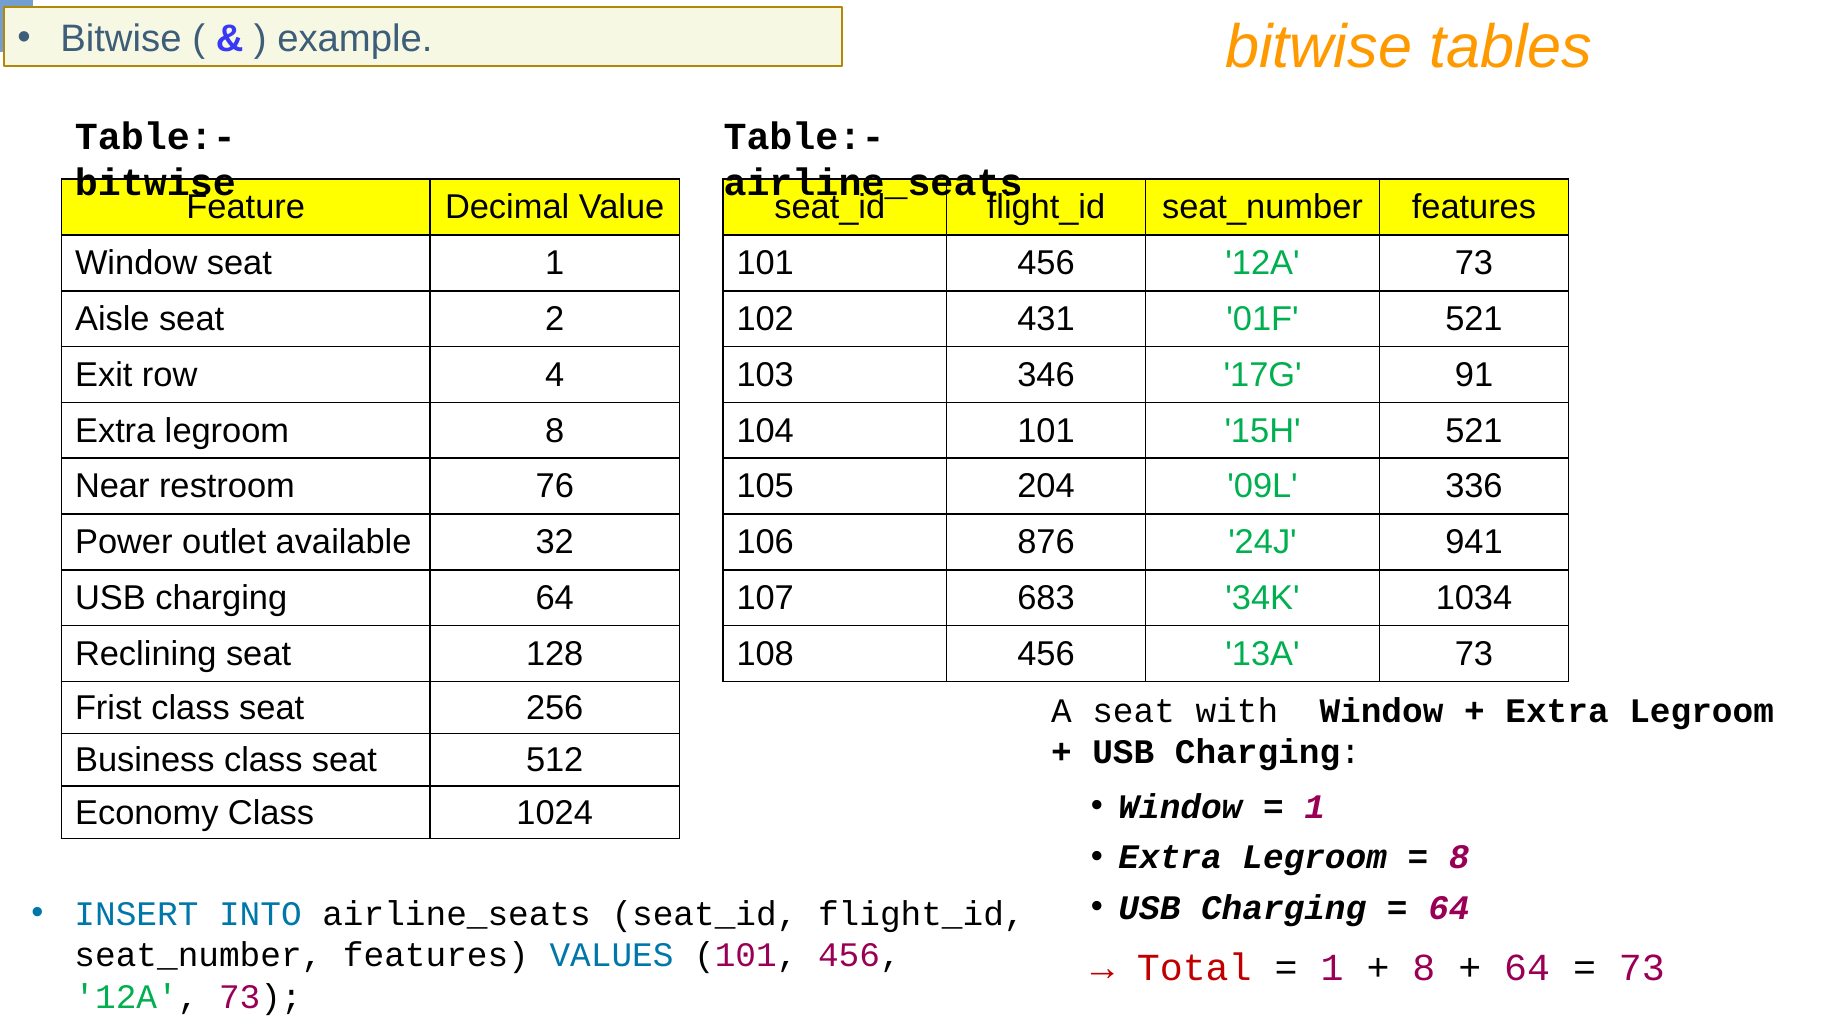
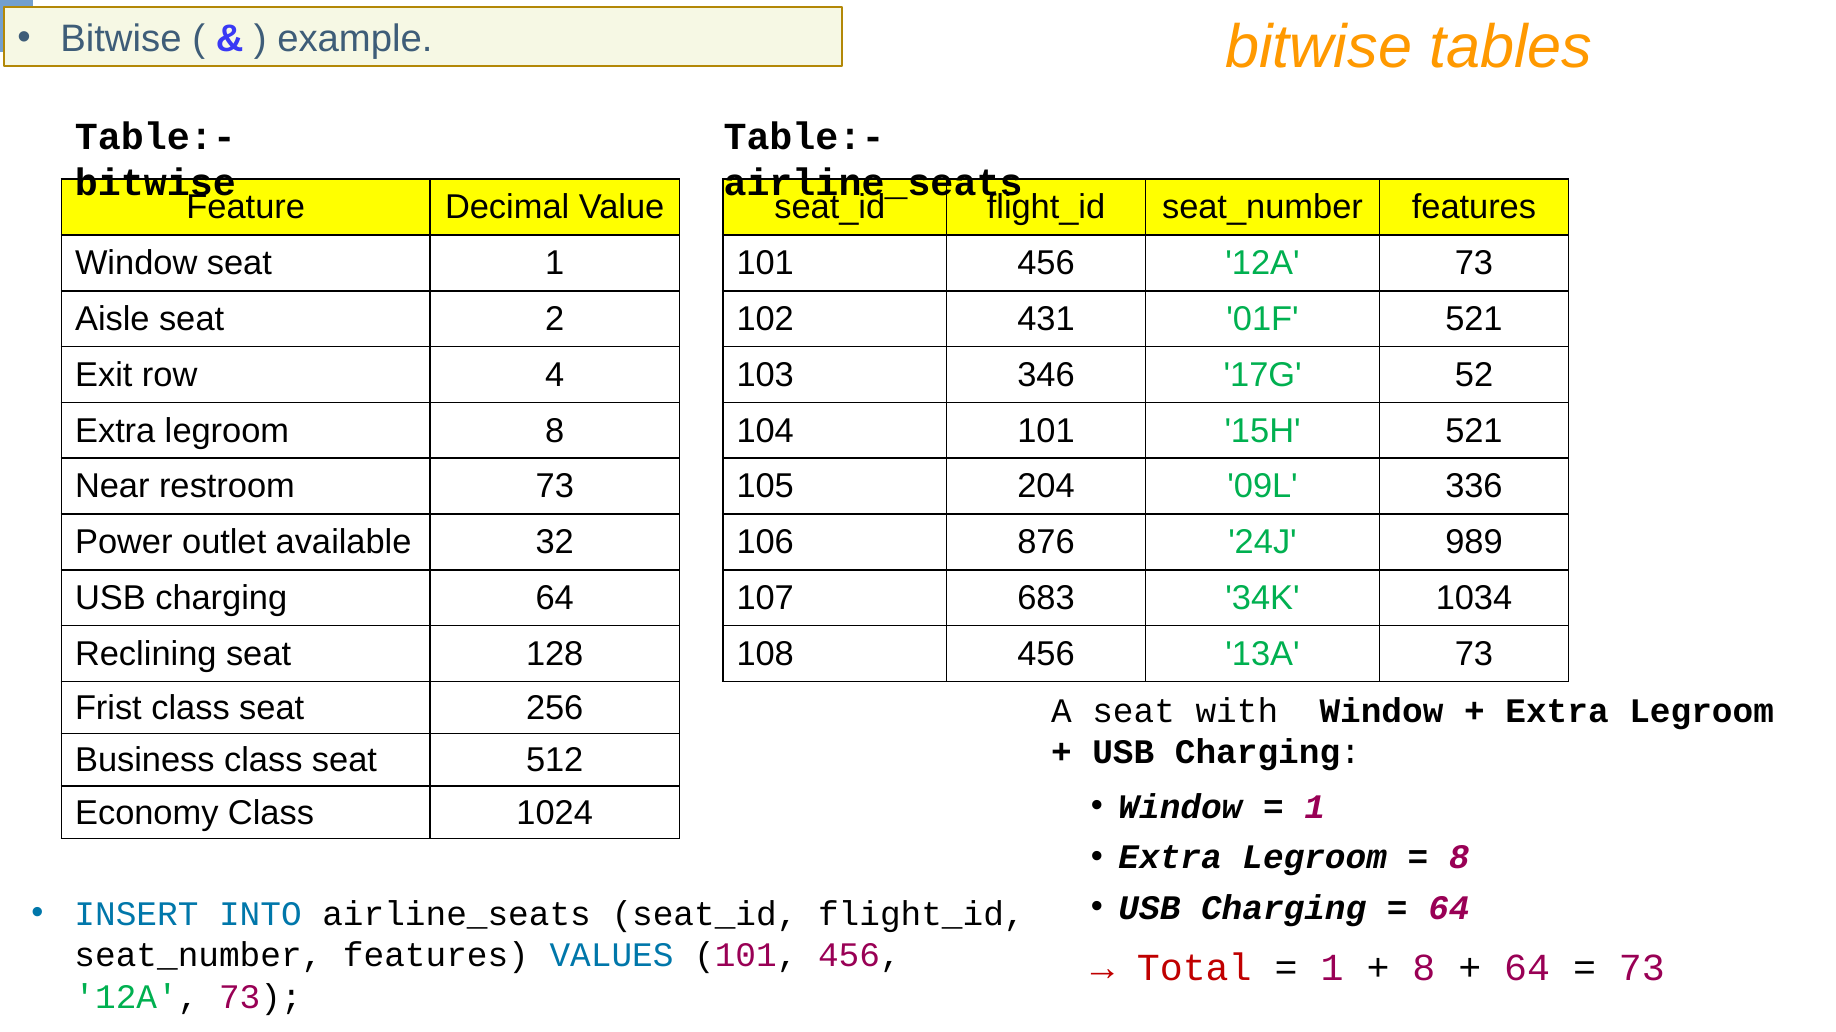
91: 91 -> 52 (1474, 375)
restroom 76: 76 -> 73 (555, 487)
941: 941 -> 989 (1474, 543)
